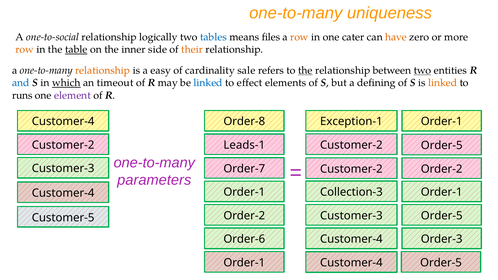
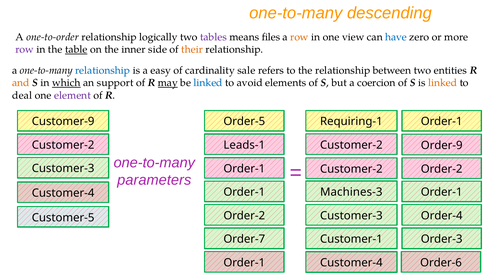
uniqueness: uniqueness -> descending (389, 13)
one-to-social: one-to-social -> one-to-order (53, 37)
tables colour: blue -> purple (213, 37)
cater: cater -> view (353, 37)
have colour: orange -> blue (396, 37)
row colour: orange -> purple (25, 50)
relationship colour: orange -> blue (103, 70)
the underline: present -> none (305, 70)
two underline: present -> none (423, 70)
and colour: blue -> orange (21, 83)
timeout: timeout -> support (115, 83)
may underline: none -> present (168, 83)
effect: effect -> avoid (250, 83)
defining: defining -> coercion (376, 83)
runs: runs -> deal (22, 95)
Customer-4: Customer-4 -> Customer-9 (63, 122)
Order-8: Order-8 -> Order-5 (244, 122)
Exception-1: Exception-1 -> Requiring-1 (351, 122)
Customer-2 Order-5: Order-5 -> Order-9 (442, 145)
Order-7: Order-7 -> Order-1 (244, 169)
Collection-3: Collection-3 -> Machines-3 (351, 192)
Order-5: Order-5 -> Order-4 (442, 216)
Order-6: Order-6 -> Order-7 (244, 239)
Customer-4: Customer-4 -> Customer-1 (351, 239)
Customer-4 Order-5: Order-5 -> Order-6 (441, 263)
